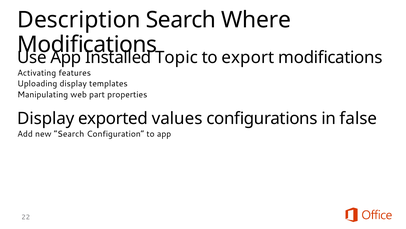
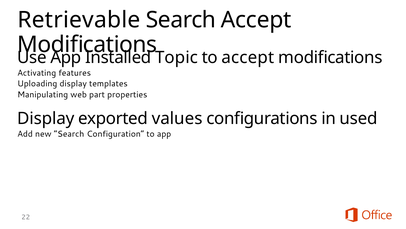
Description: Description -> Retrievable (79, 20)
Search Where: Where -> Accept (256, 20)
to export: export -> accept (248, 57)
false: false -> used (358, 118)
